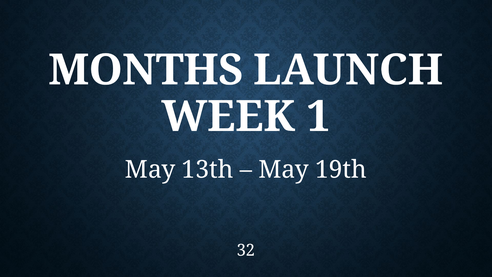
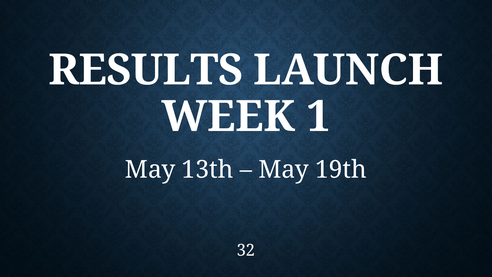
MONTHS: MONTHS -> RESULTS (146, 70)
